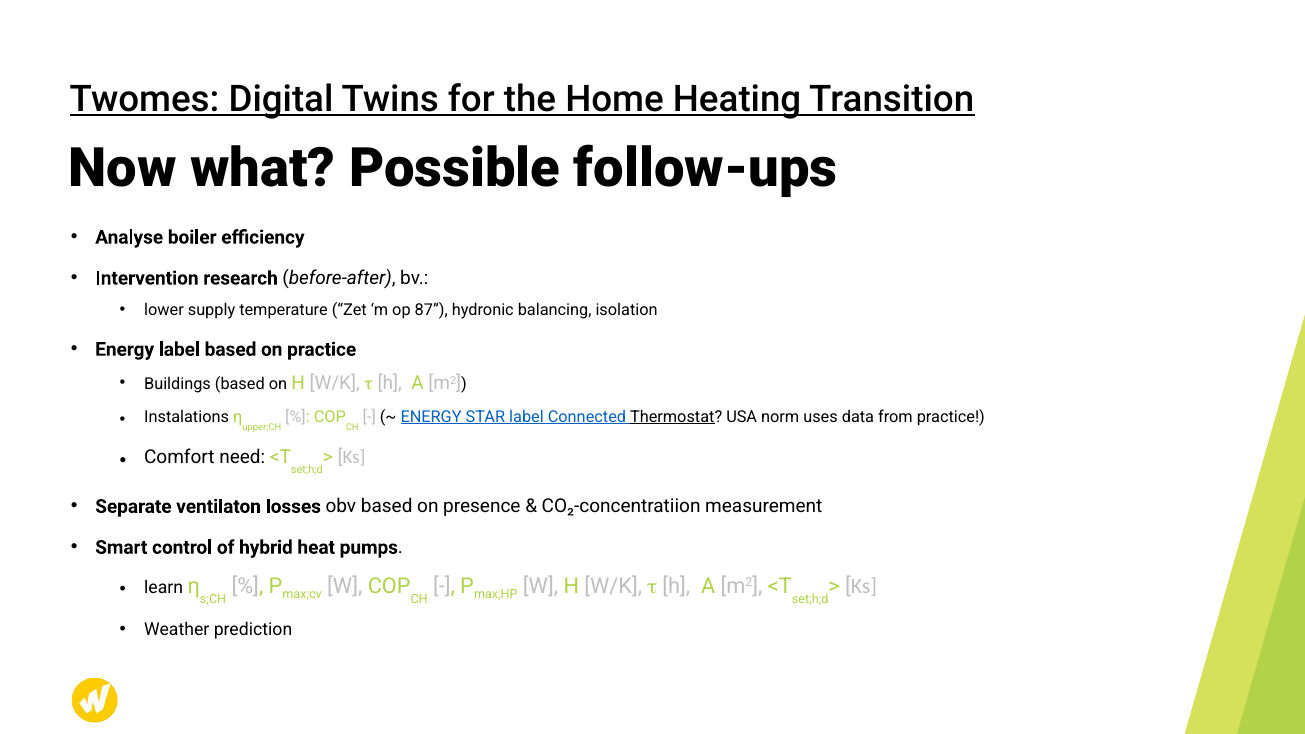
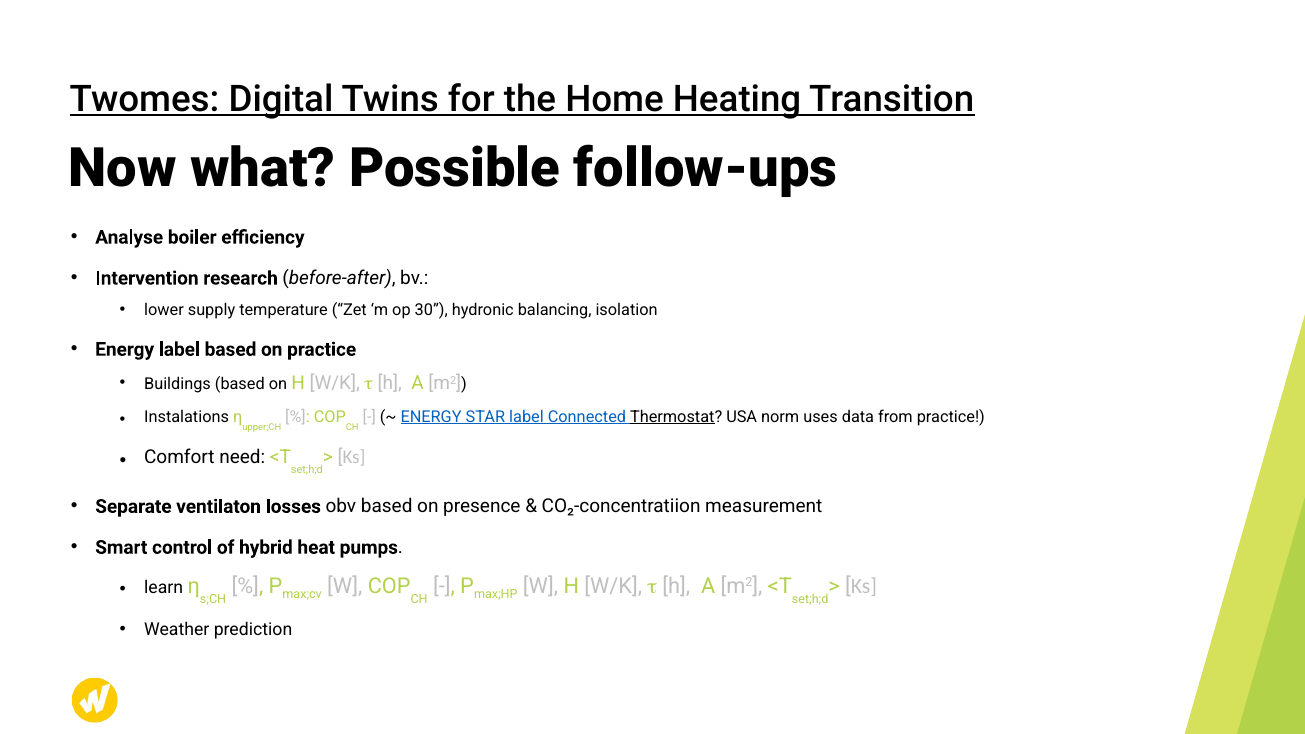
87: 87 -> 30 (431, 310)
